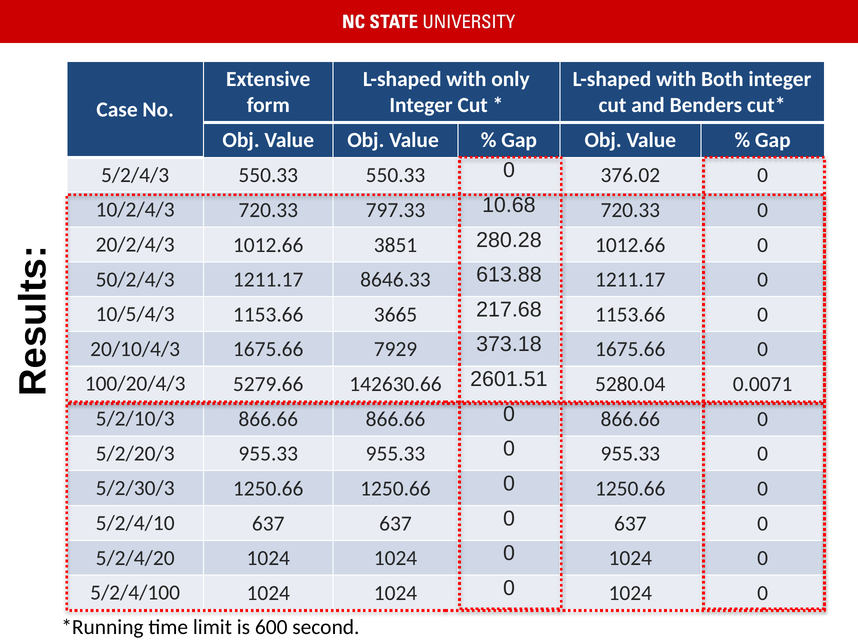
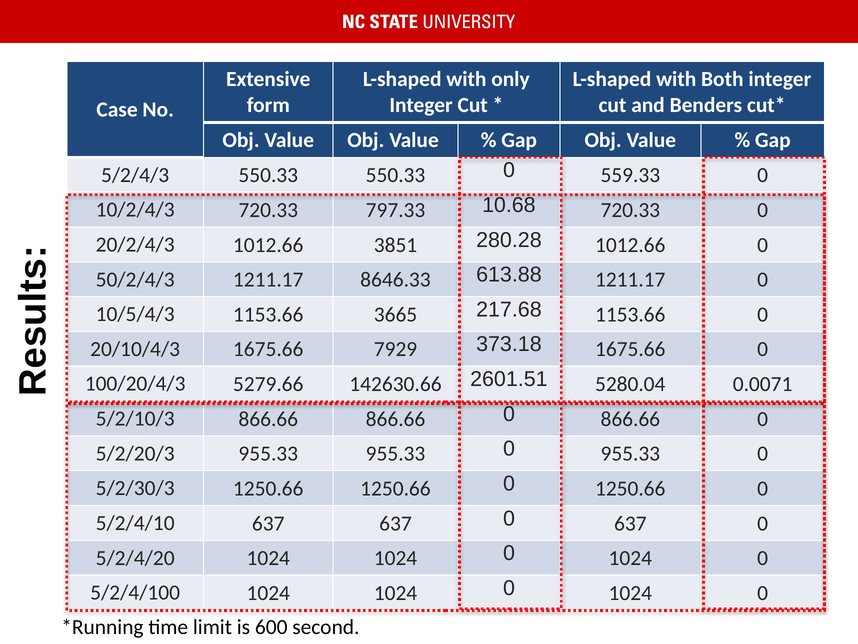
376.02: 376.02 -> 559.33 (630, 175)
